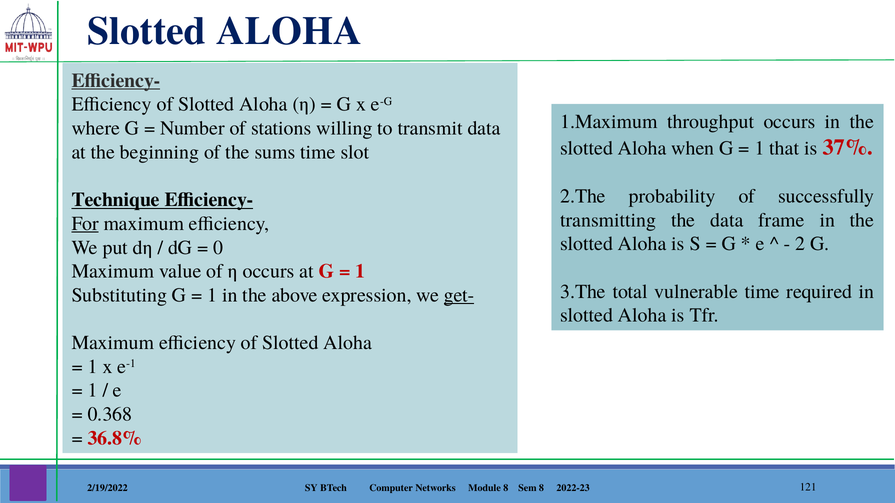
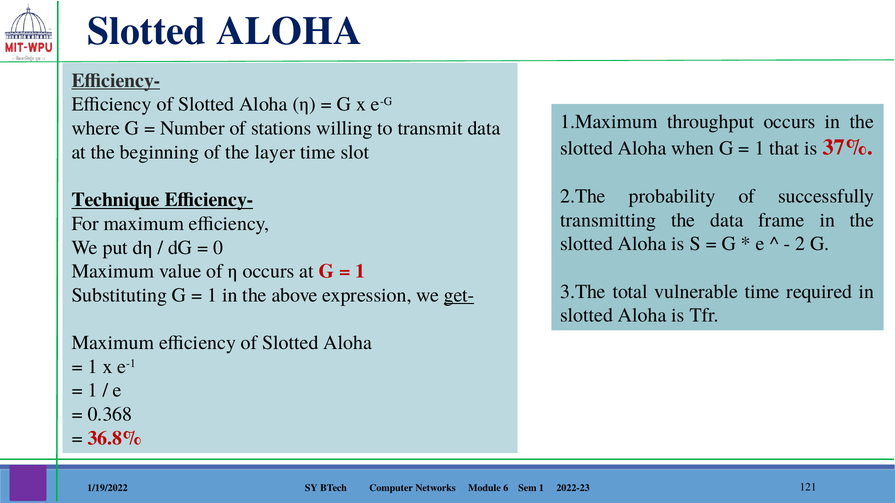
sums: sums -> layer (275, 152)
For underline: present -> none (85, 224)
2/19/2022: 2/19/2022 -> 1/19/2022 (107, 488)
Module 8: 8 -> 6 (506, 488)
Sem 8: 8 -> 1 (541, 488)
